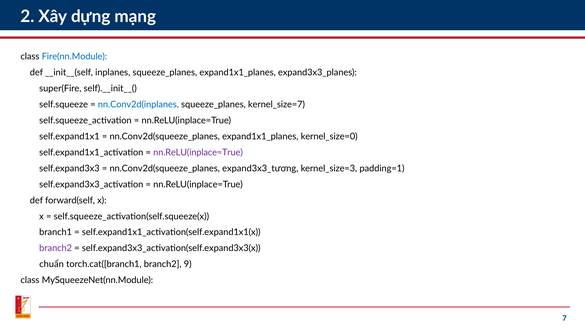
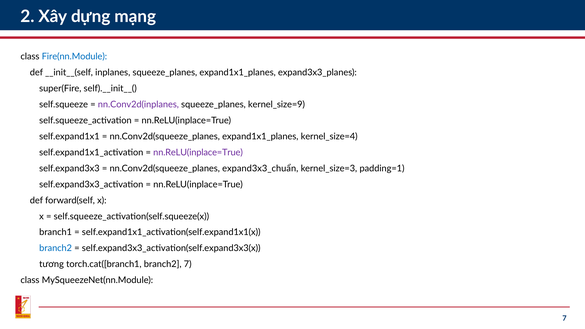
nn.Conv2d(inplanes colour: blue -> purple (138, 105)
kernel_size=7: kernel_size=7 -> kernel_size=9 (276, 105)
kernel_size=0: kernel_size=0 -> kernel_size=4 (329, 136)
expand3x3_tương: expand3x3_tương -> expand3x3_chuẩn (260, 168)
branch2 colour: purple -> blue (56, 248)
chuẩn: chuẩn -> tương (52, 264)
branch2 9: 9 -> 7 (188, 264)
